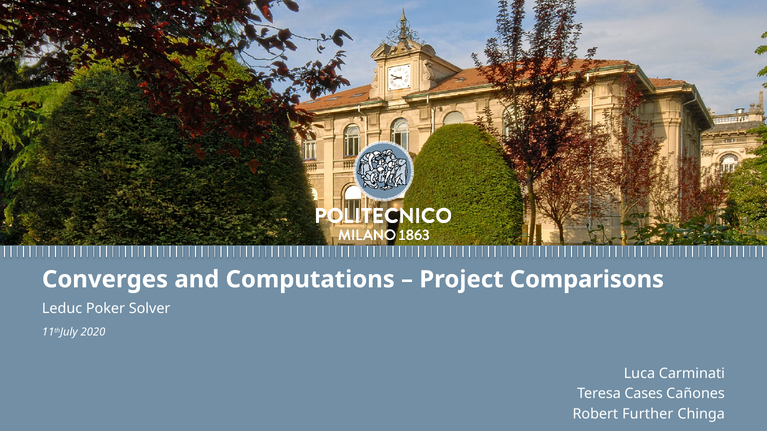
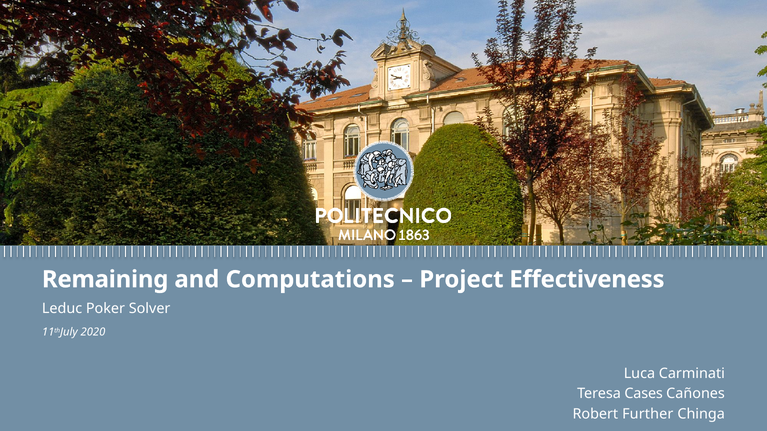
Converges: Converges -> Remaining (105, 280)
Comparisons: Comparisons -> Effectiveness (587, 280)
